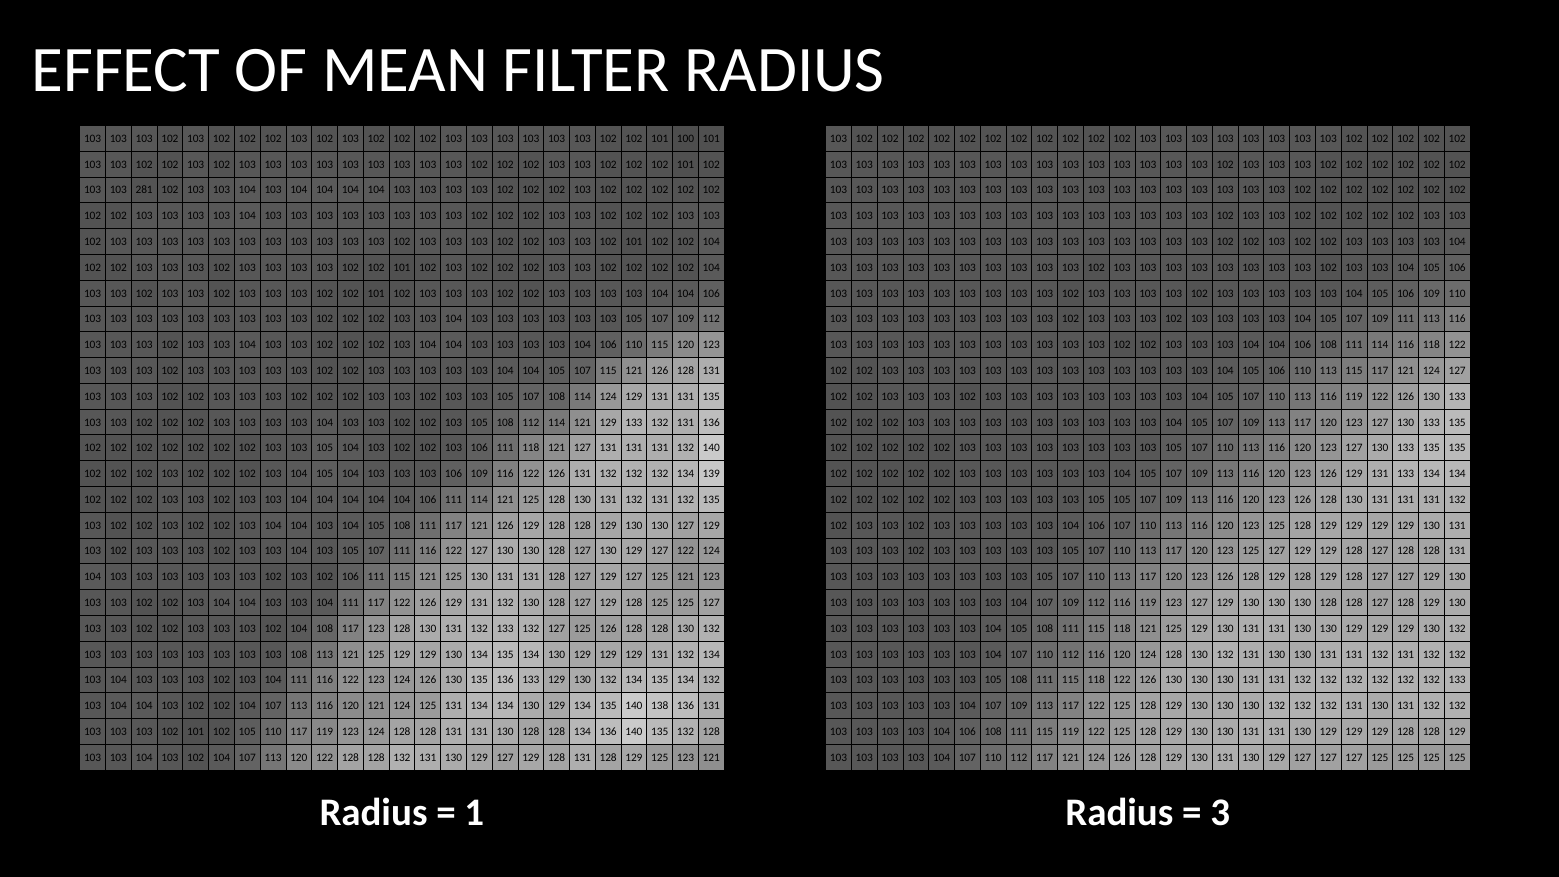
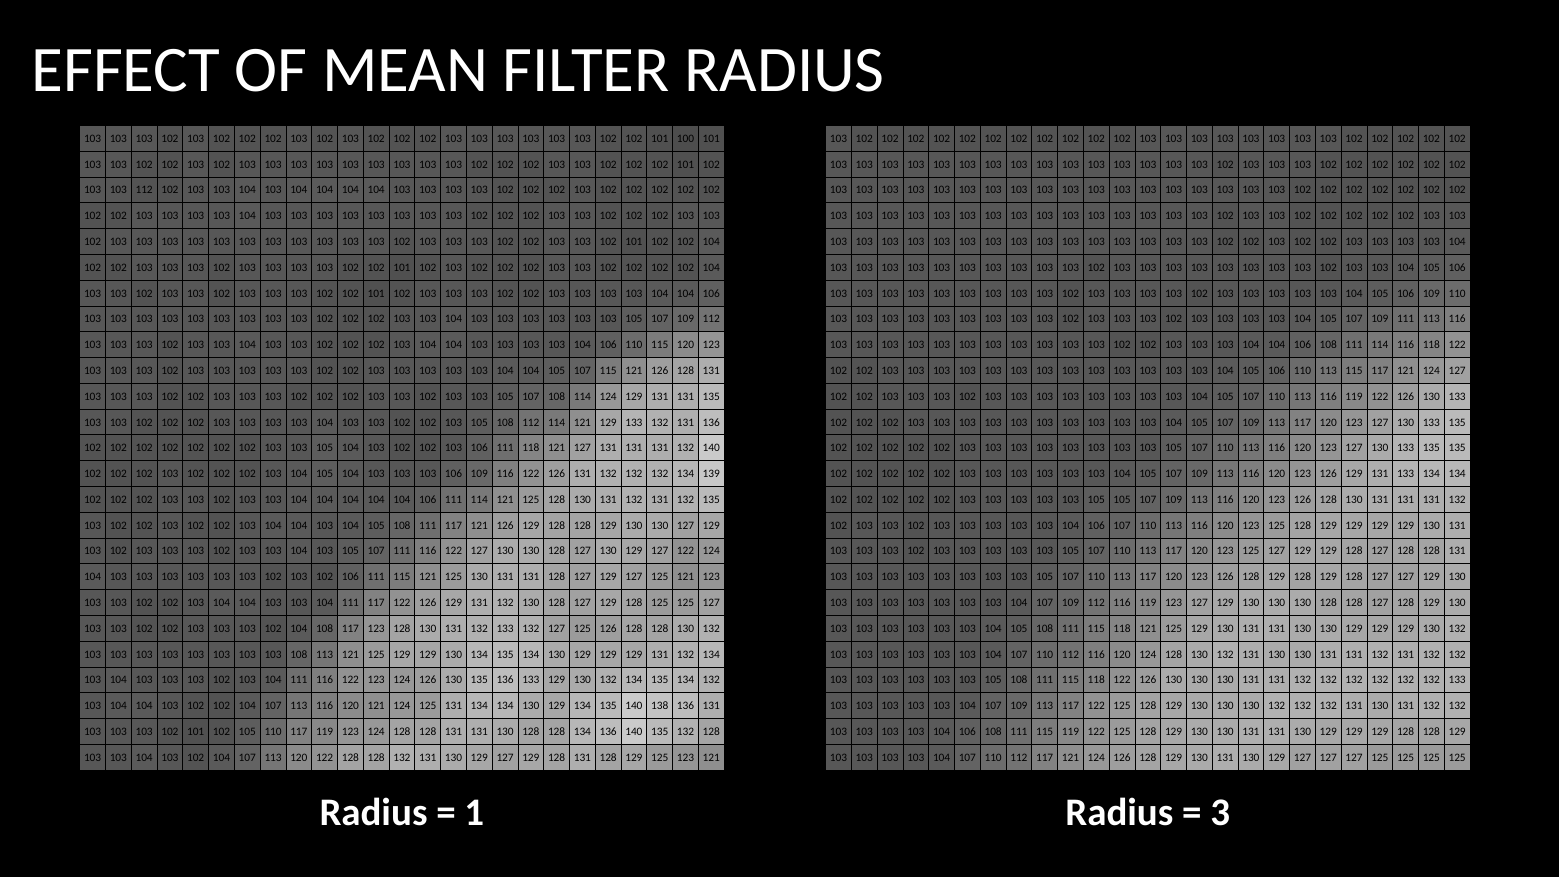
103 281: 281 -> 112 (144, 190)
